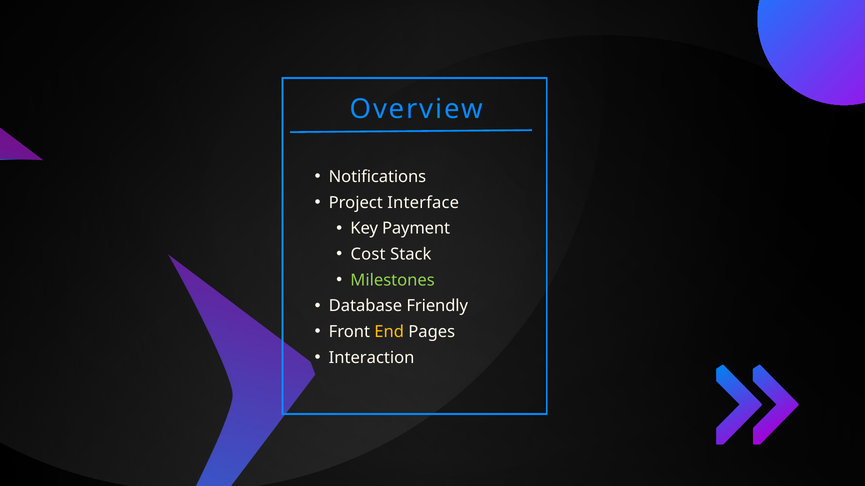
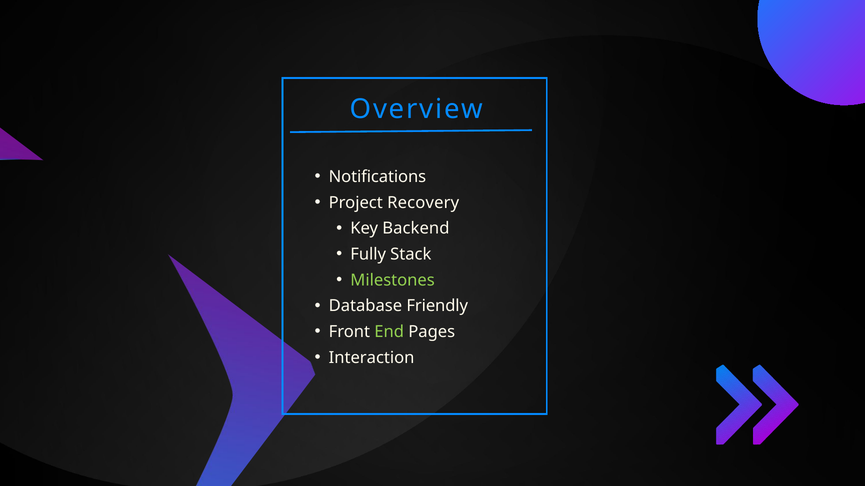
Interface: Interface -> Recovery (423, 203)
Payment: Payment -> Backend (416, 229)
Cost: Cost -> Fully (368, 255)
End colour: yellow -> light green (389, 332)
